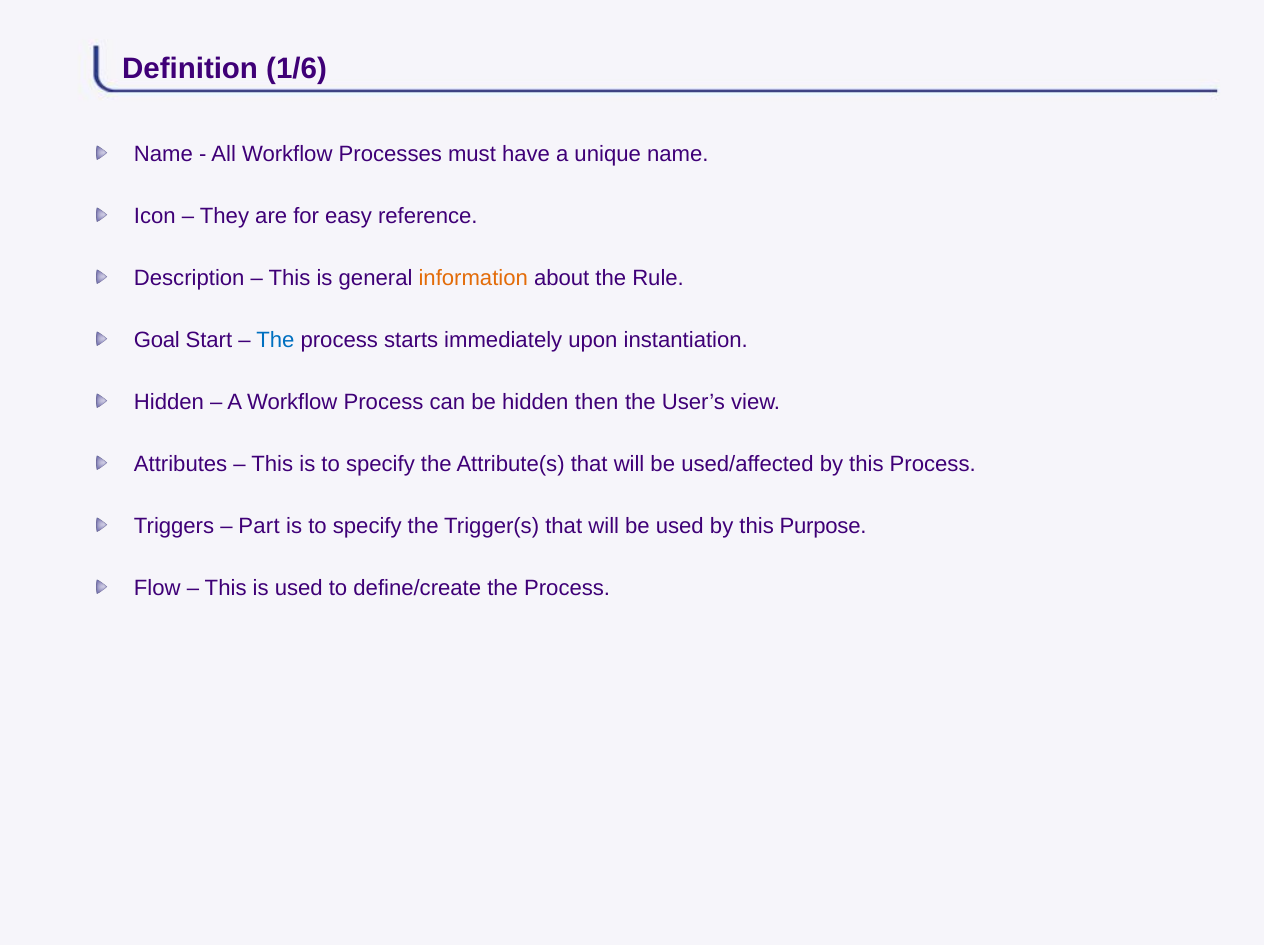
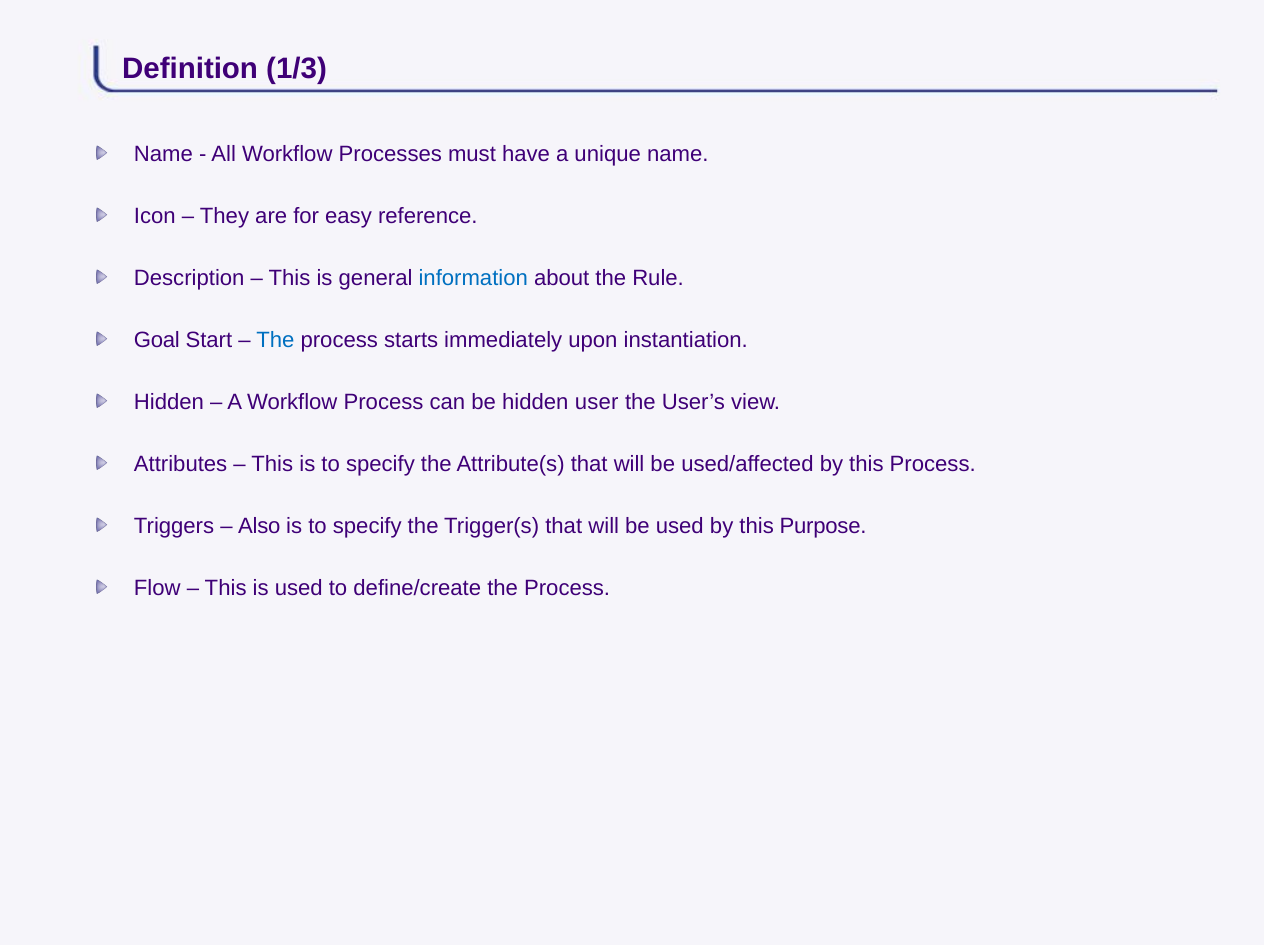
1/6: 1/6 -> 1/3 (297, 69)
information colour: orange -> blue (473, 278)
then: then -> user (597, 402)
Part: Part -> Also (259, 526)
